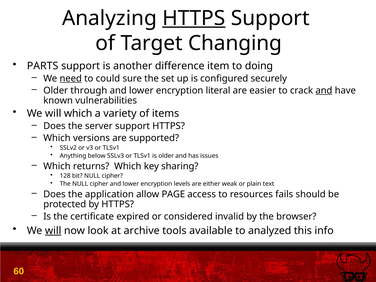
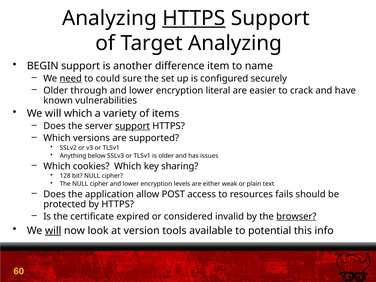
Target Changing: Changing -> Analyzing (235, 43)
PARTS: PARTS -> BEGIN (43, 66)
doing: doing -> name (259, 66)
and underline: present -> none (324, 90)
support underline: none -> present (133, 126)
returns: returns -> cookies (91, 166)
PAGE: PAGE -> POST (173, 194)
browser underline: none -> present (296, 216)
archive: archive -> version (142, 231)
analyzed: analyzed -> potential (270, 231)
